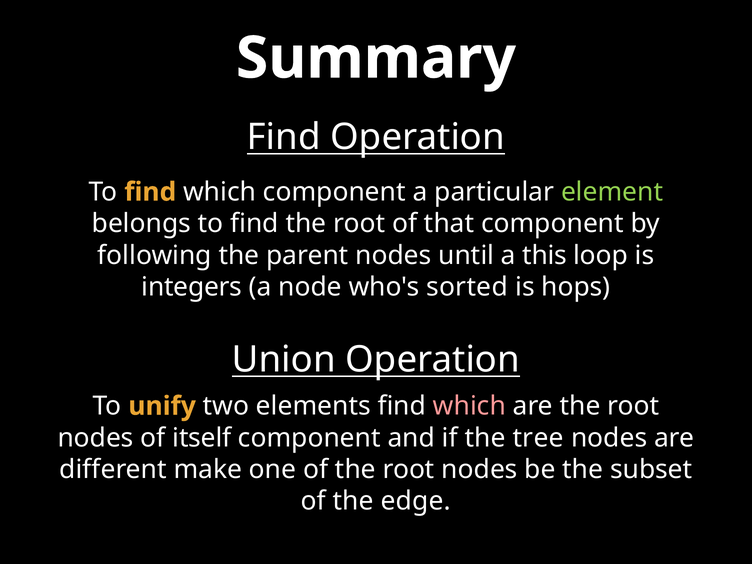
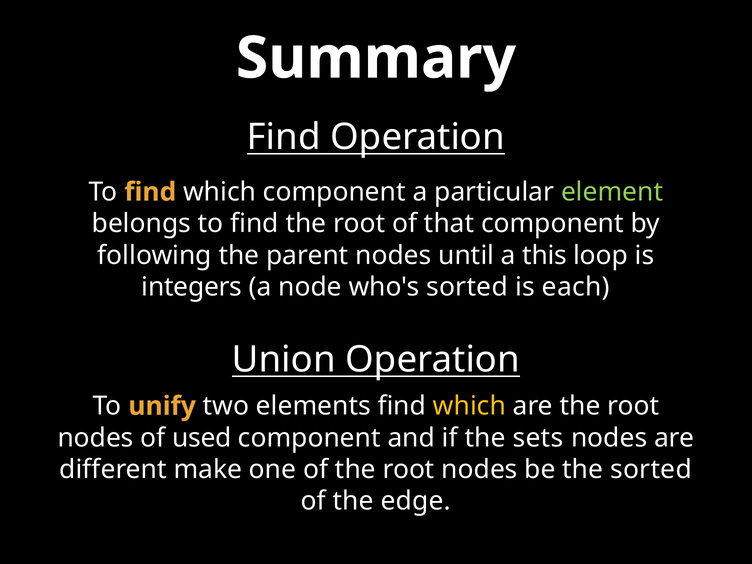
hops: hops -> each (576, 287)
which colour: pink -> yellow (469, 406)
itself: itself -> used (202, 438)
tree: tree -> sets (538, 438)
the subset: subset -> sorted (651, 470)
